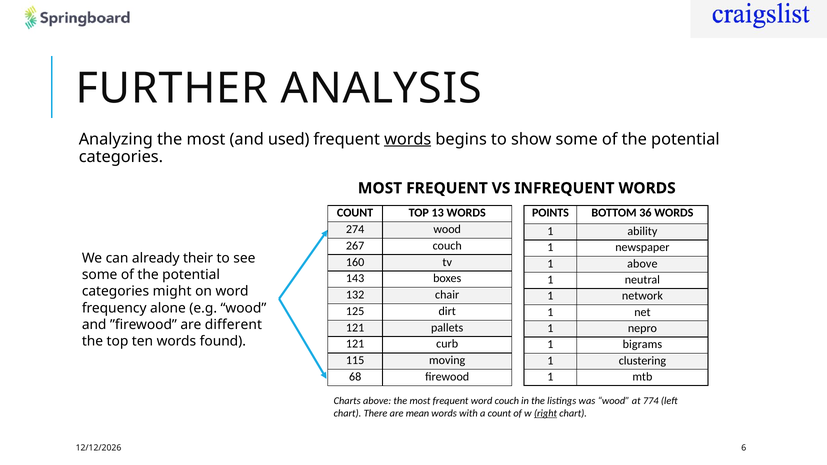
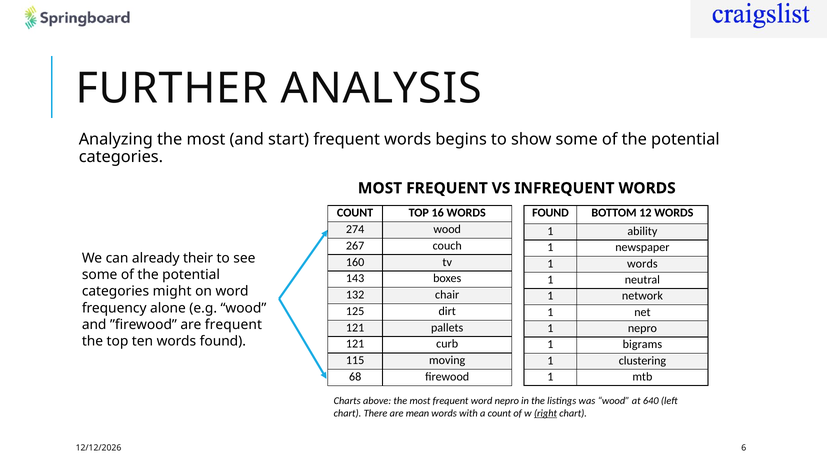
used: used -> start (289, 139)
words underline: present -> none (408, 139)
13: 13 -> 16 (438, 213)
POINTS: POINTS -> FOUND (550, 213)
36: 36 -> 12 (645, 213)
1 above: above -> words (642, 264)
are different: different -> frequent (233, 325)
word couch: couch -> nepro (507, 401)
774: 774 -> 640 (651, 401)
